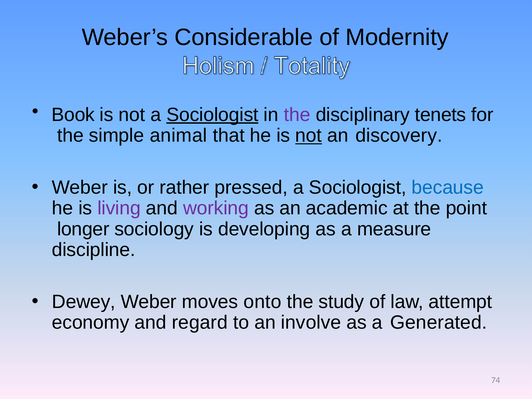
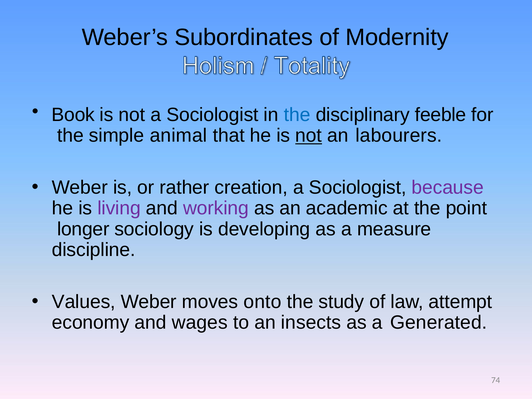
Considerable: Considerable -> Subordinates (244, 37)
Sociologist underline: present -> none (212, 115)
the colour: purple -> blue (297, 115)
tenets: tenets -> feeble (441, 115)
discovery: discovery -> labourers (399, 136)
pressed: pressed -> creation (251, 188)
because colour: blue -> purple (448, 188)
Dewey: Dewey -> Values (84, 302)
regard: regard -> wages (200, 323)
involve: involve -> insects (311, 323)
